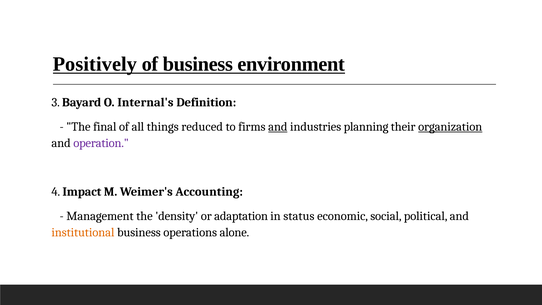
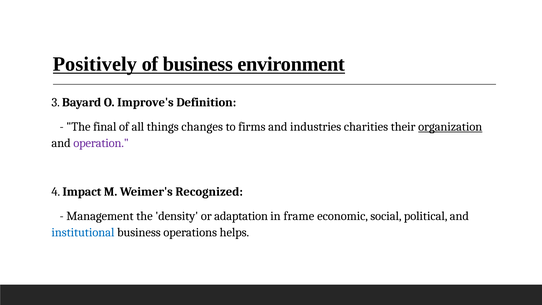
Internal's: Internal's -> Improve's (145, 102)
reduced: reduced -> changes (202, 127)
and underline: present -> none (278, 127)
planning: planning -> charities (366, 127)
Accounting: Accounting -> Recognized (209, 192)
status: status -> frame (299, 216)
institutional colour: orange -> blue (83, 232)
alone: alone -> helps (234, 232)
